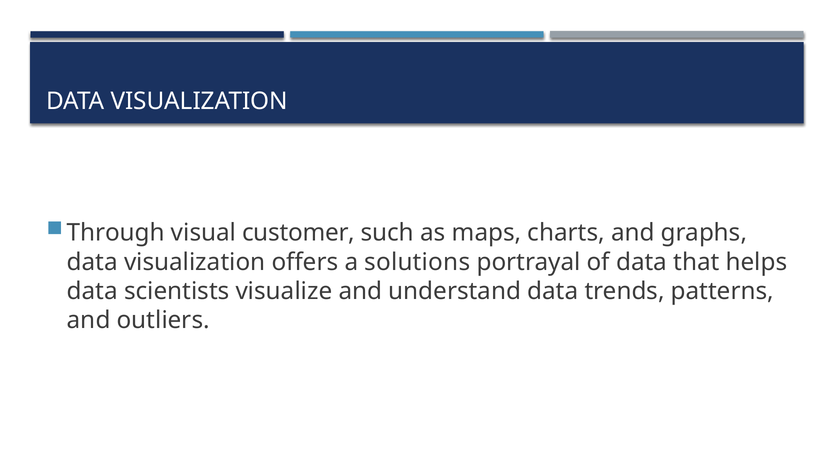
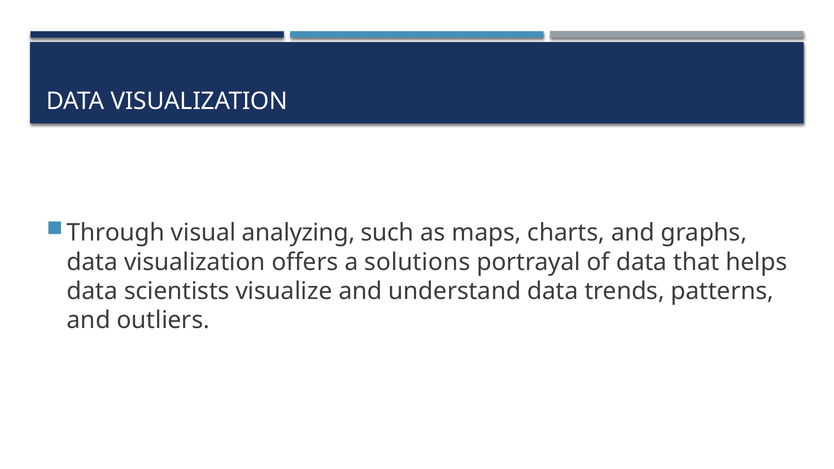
customer: customer -> analyzing (298, 233)
